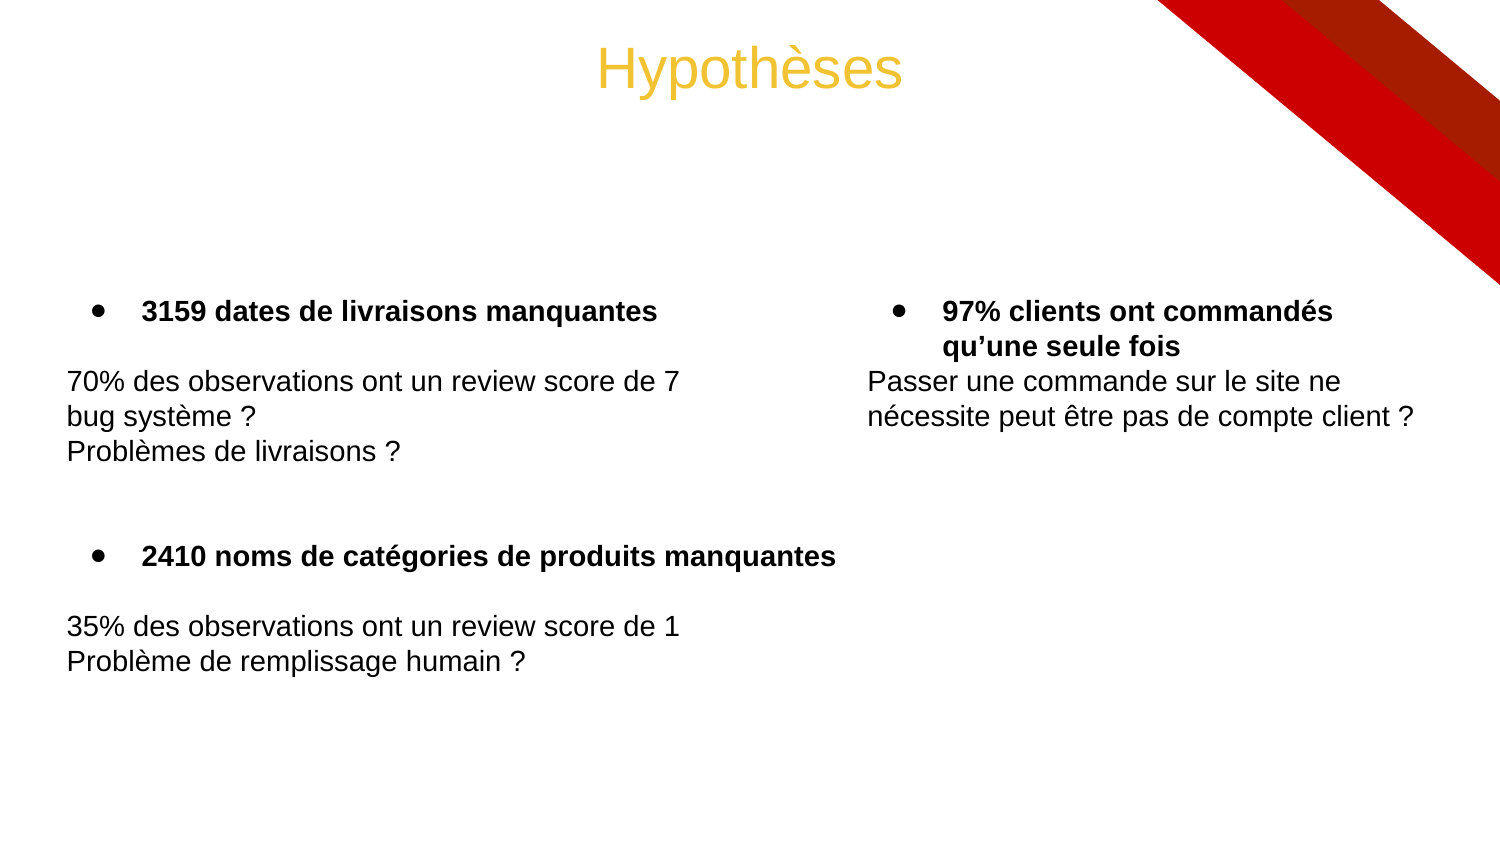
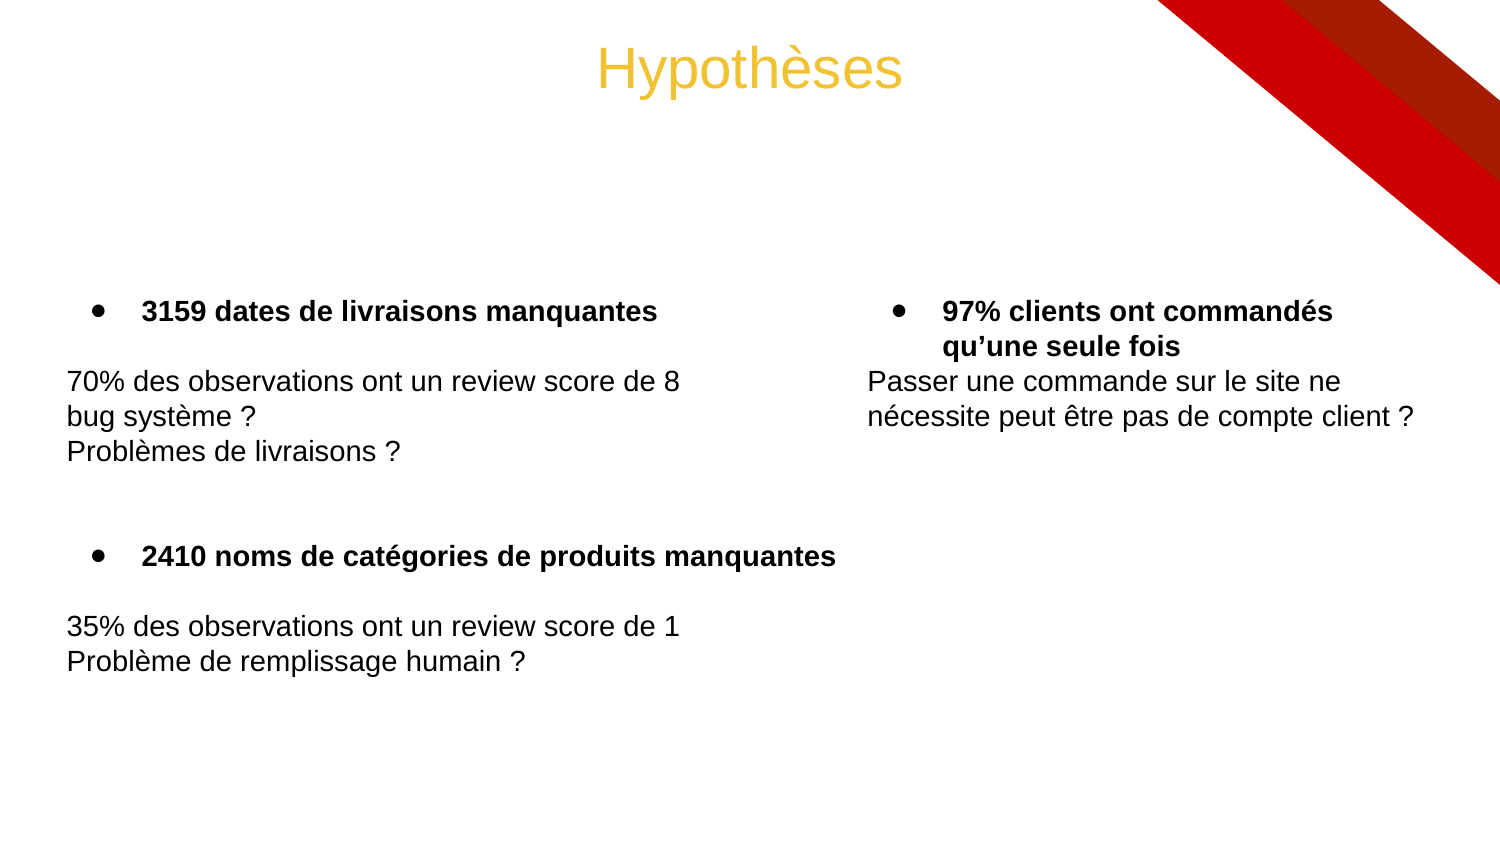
7: 7 -> 8 (672, 382)
